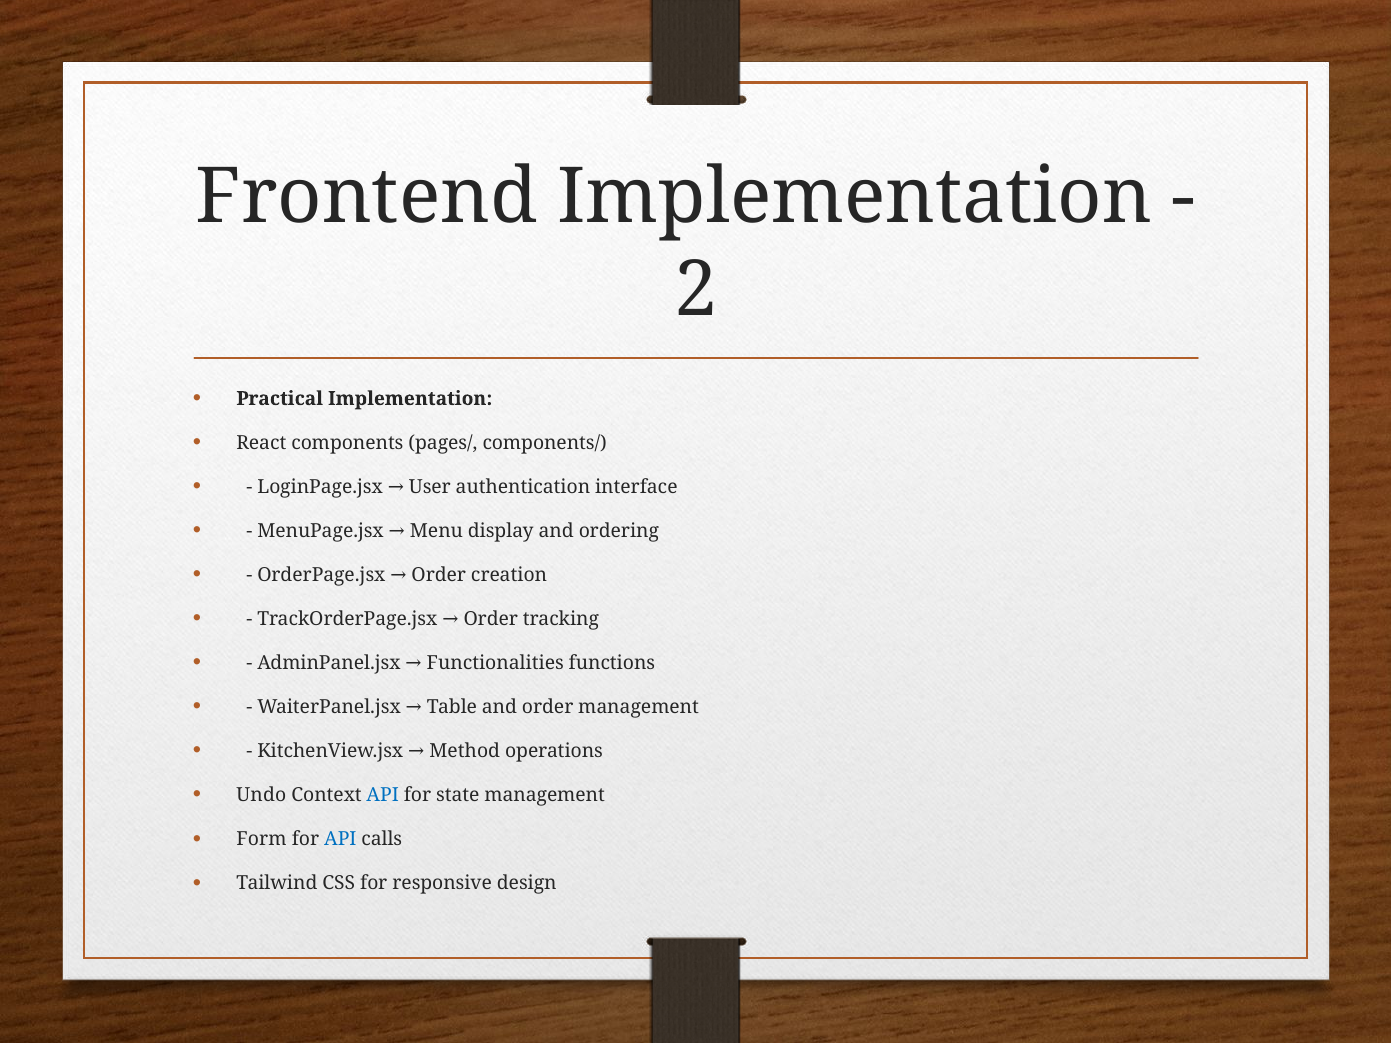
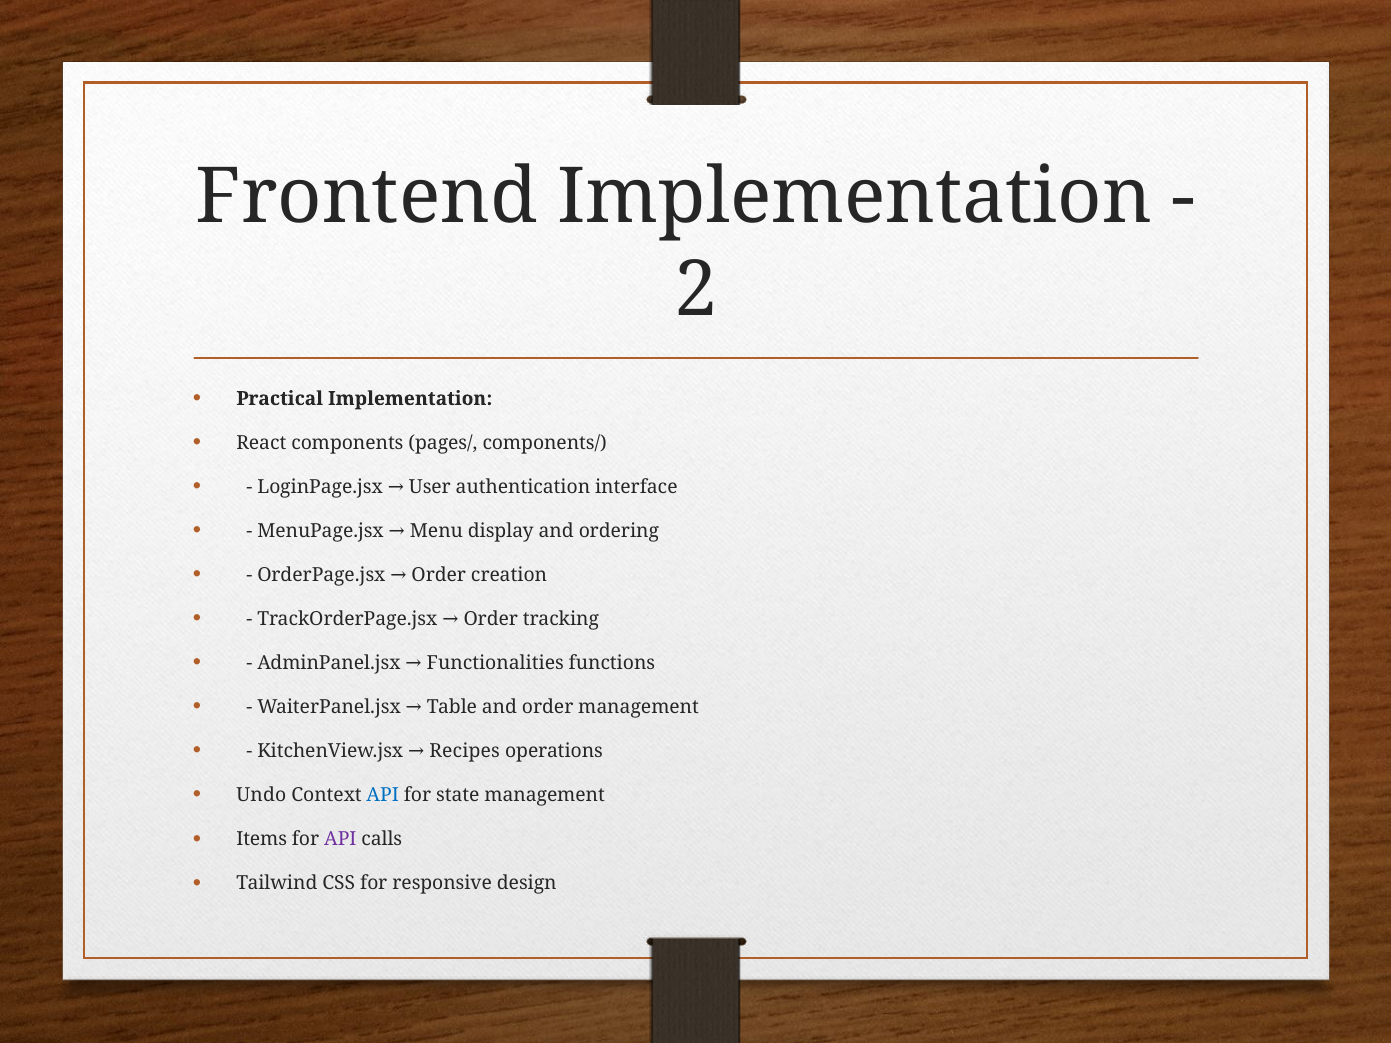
Method: Method -> Recipes (465, 751)
Form: Form -> Items (262, 840)
API colour: blue -> purple (340, 840)
